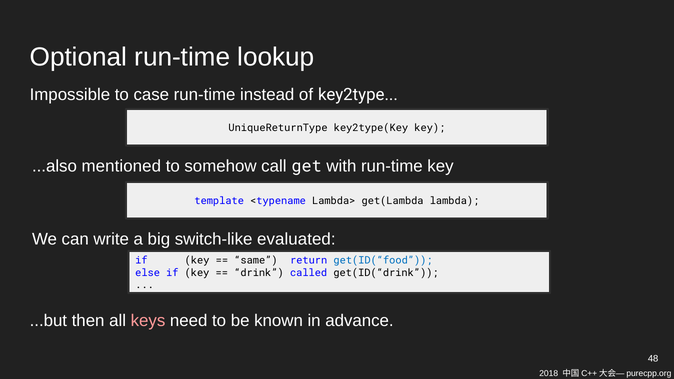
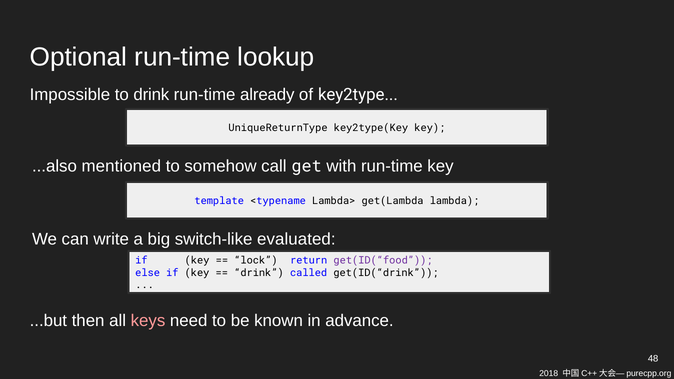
to case: case -> drink (151, 95)
instead: instead -> already (267, 95)
same: same -> lock (256, 260)
get(ID(“food colour: blue -> purple (383, 260)
